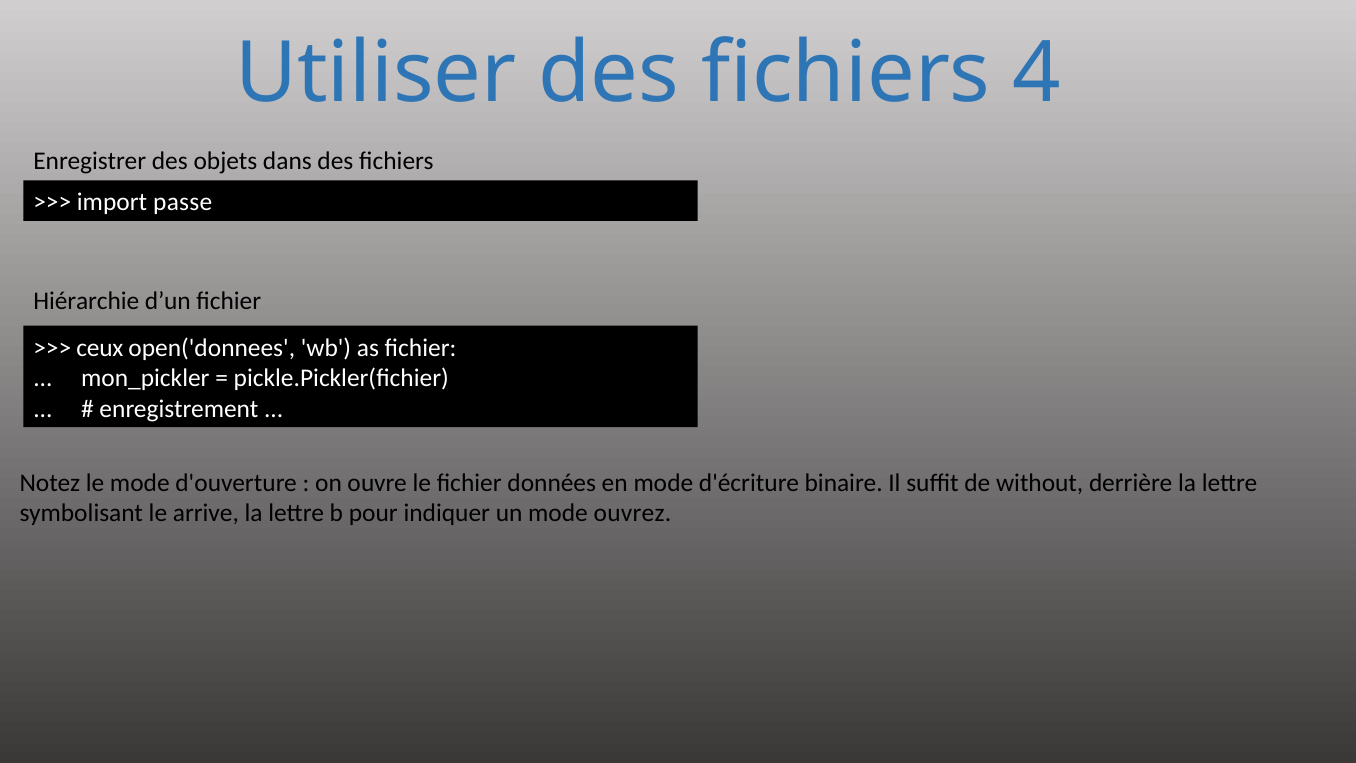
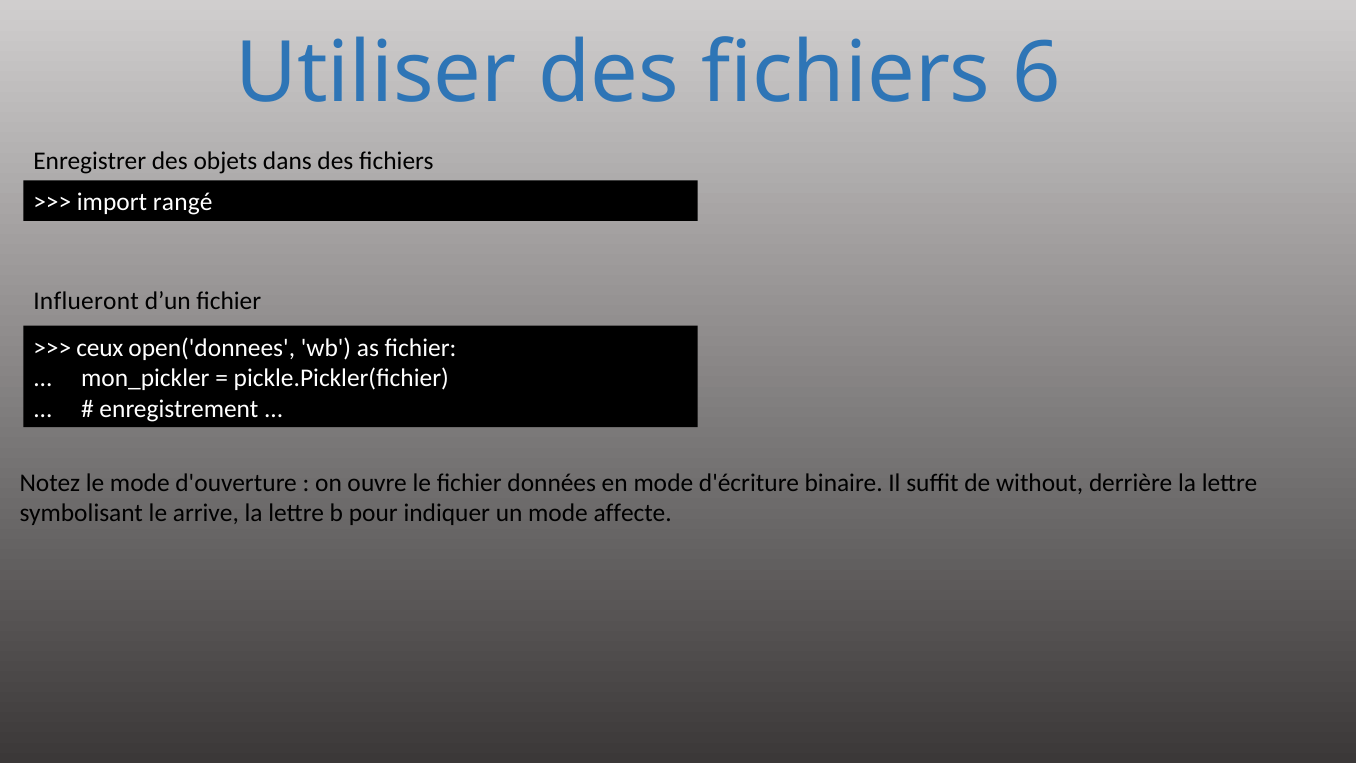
4: 4 -> 6 (1037, 73)
passe: passe -> rangé (183, 202)
Hiérarchie: Hiérarchie -> Influeront (86, 301)
ouvrez: ouvrez -> affecte (633, 513)
